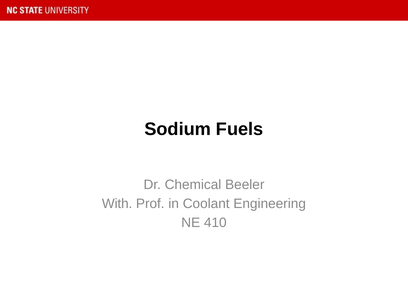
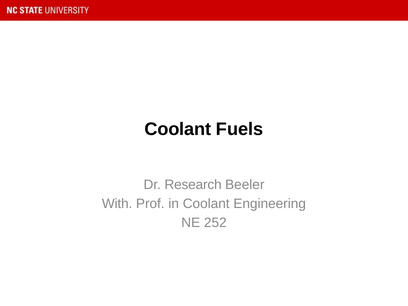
Sodium: Sodium -> Coolant (178, 129)
Chemical: Chemical -> Research (193, 185)
410: 410 -> 252 (215, 223)
